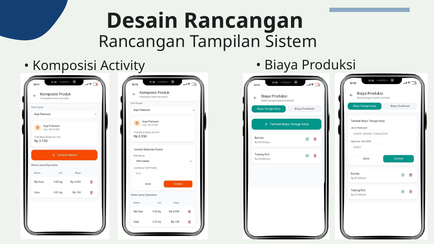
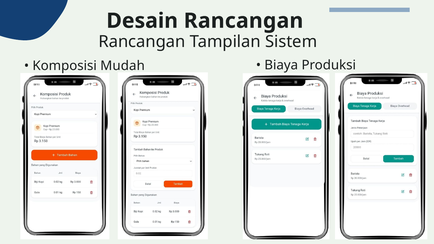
Activity: Activity -> Mudah (123, 66)
